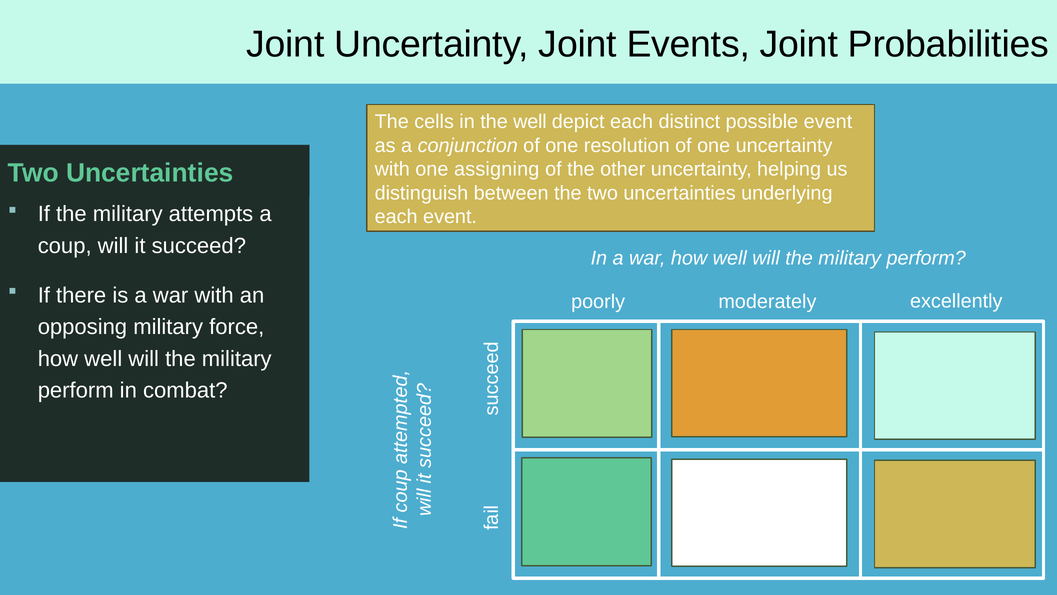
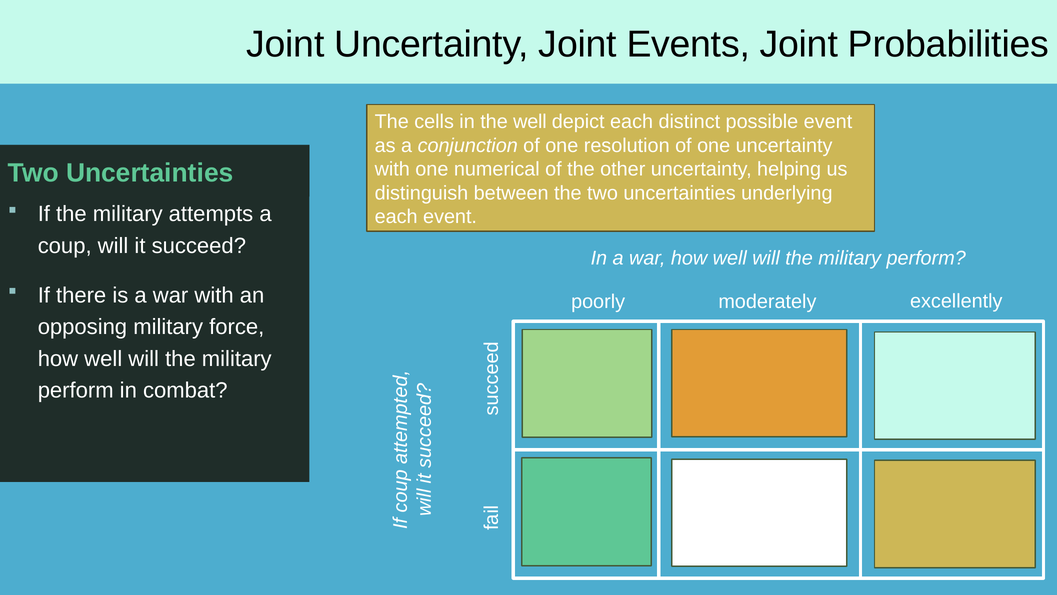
assigning: assigning -> numerical (497, 169)
